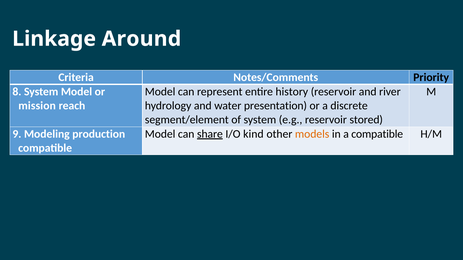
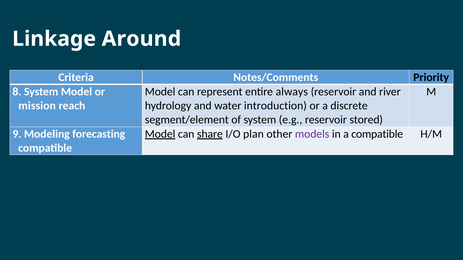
history: history -> always (292, 92)
presentation: presentation -> introduction (275, 106)
production: production -> forecasting (99, 134)
Model underline: none -> present (160, 134)
kind: kind -> plan (253, 134)
models colour: orange -> purple (312, 134)
